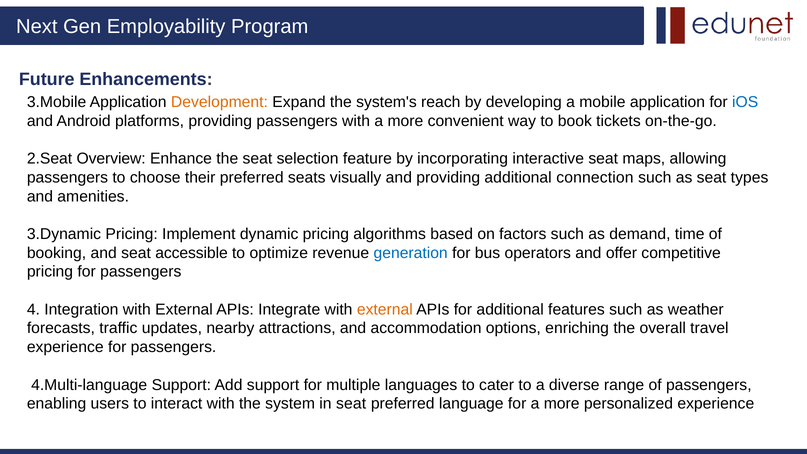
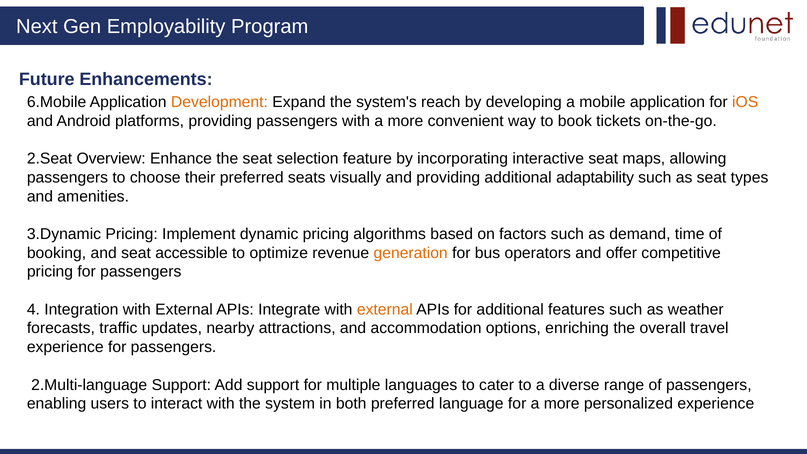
3.Mobile: 3.Mobile -> 6.Mobile (57, 102)
iOS colour: blue -> orange (745, 102)
connection: connection -> adaptability (595, 178)
generation colour: blue -> orange (411, 253)
4.Multi-language: 4.Multi-language -> 2.Multi-language (89, 385)
in seat: seat -> both (351, 404)
